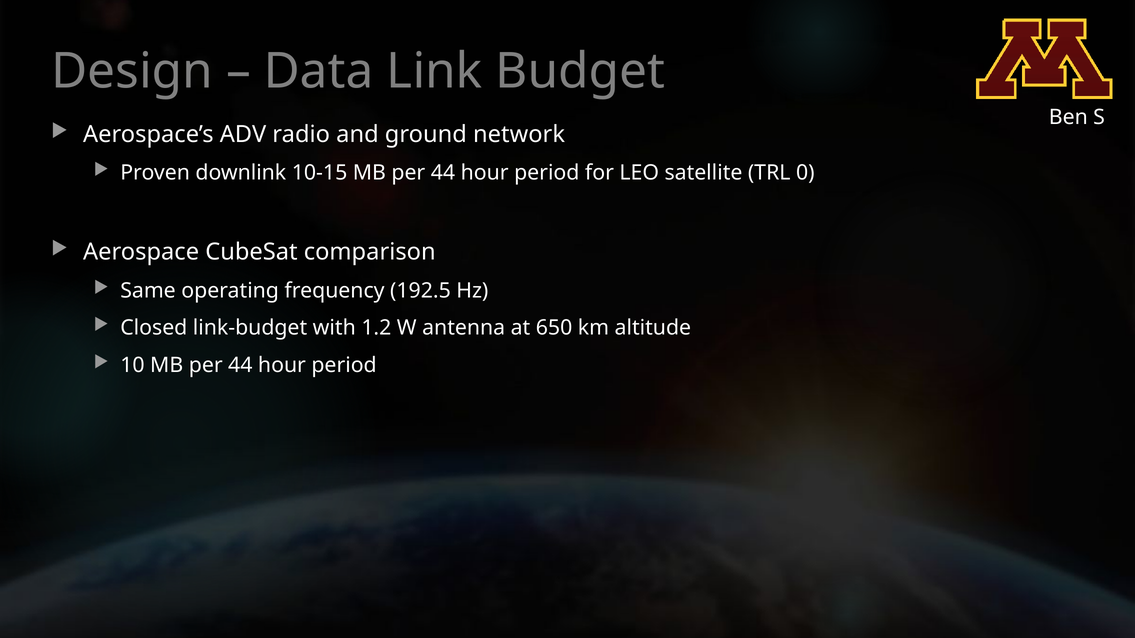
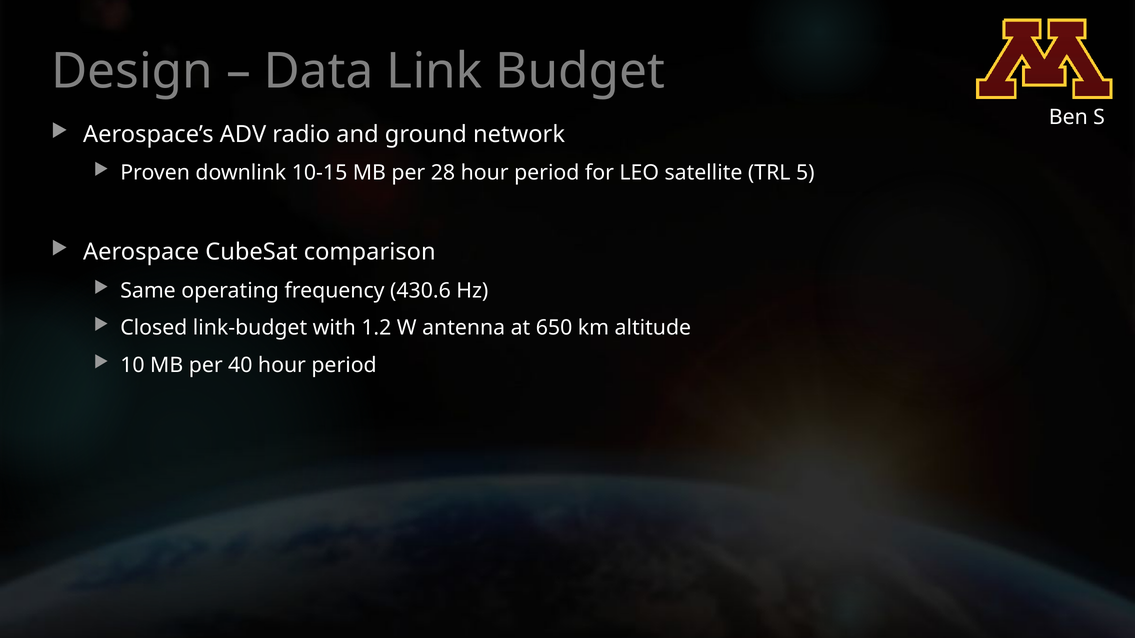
10-15 MB per 44: 44 -> 28 (443, 173)
0: 0 -> 5 (805, 173)
192.5: 192.5 -> 430.6 (420, 291)
10 MB per 44: 44 -> 40 (240, 366)
